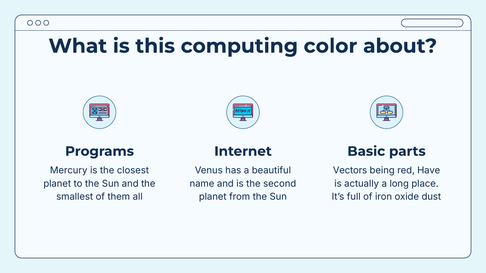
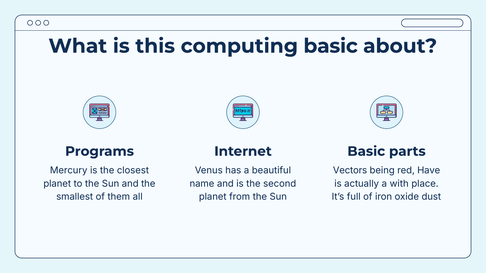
computing color: color -> basic (331, 46)
long: long -> with (399, 184)
